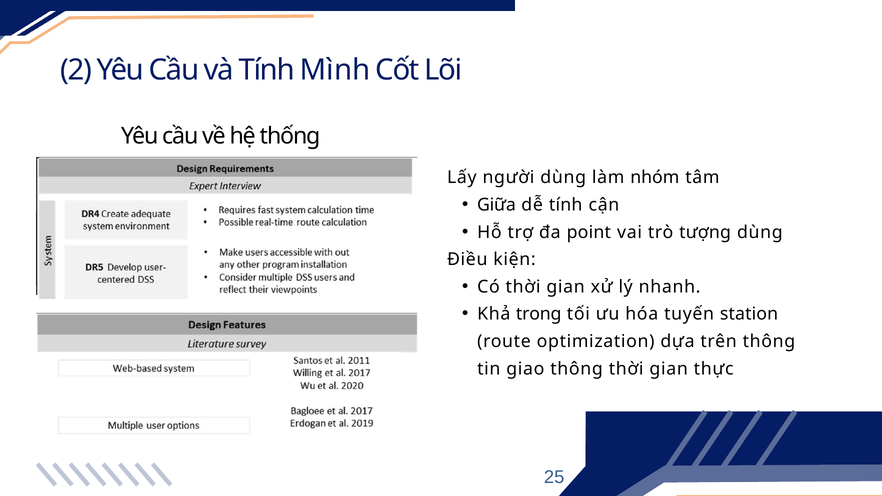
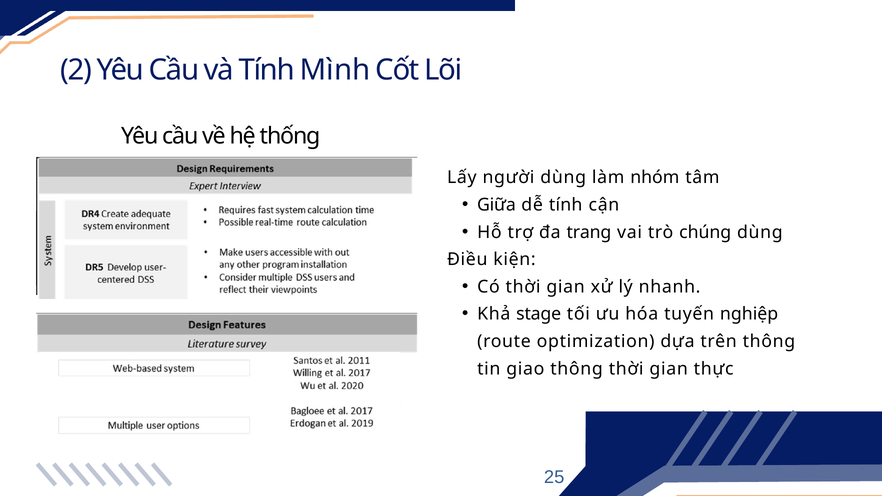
point: point -> trang (589, 232)
tượng: tượng -> chúng (705, 232)
trong: trong -> stage (539, 314)
station: station -> nghiệp (749, 314)
